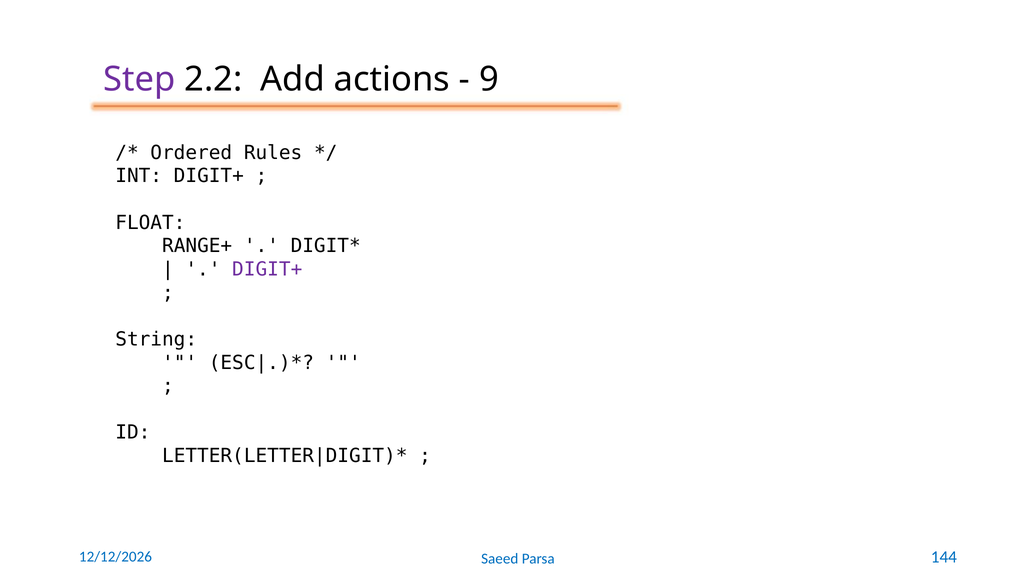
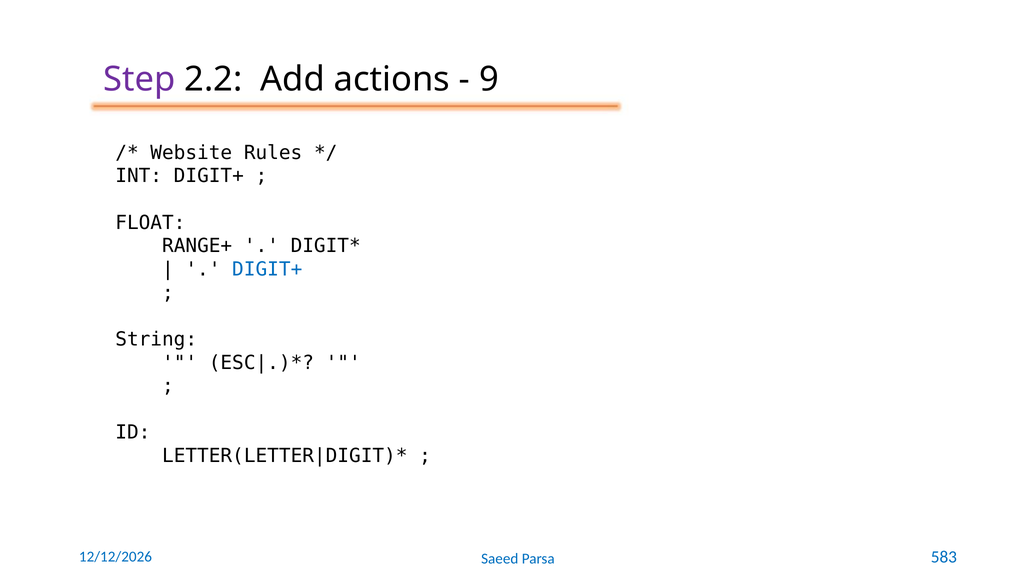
Ordered: Ordered -> Website (191, 153)
DIGIT+ colour: purple -> blue (267, 269)
144: 144 -> 583 (944, 557)
